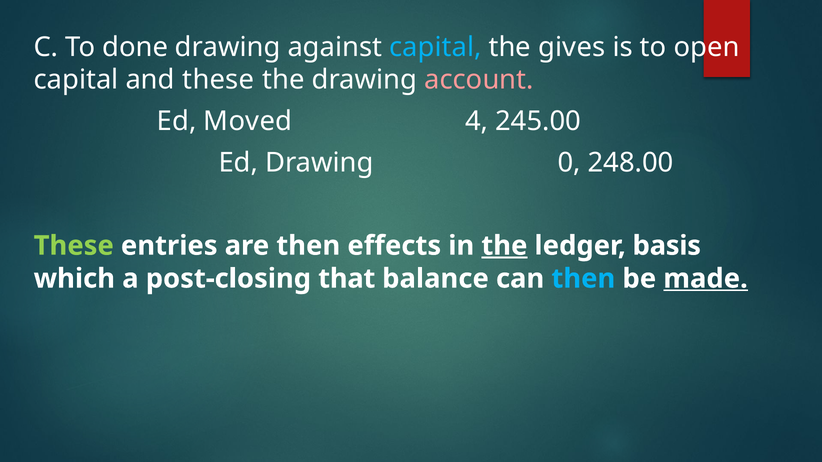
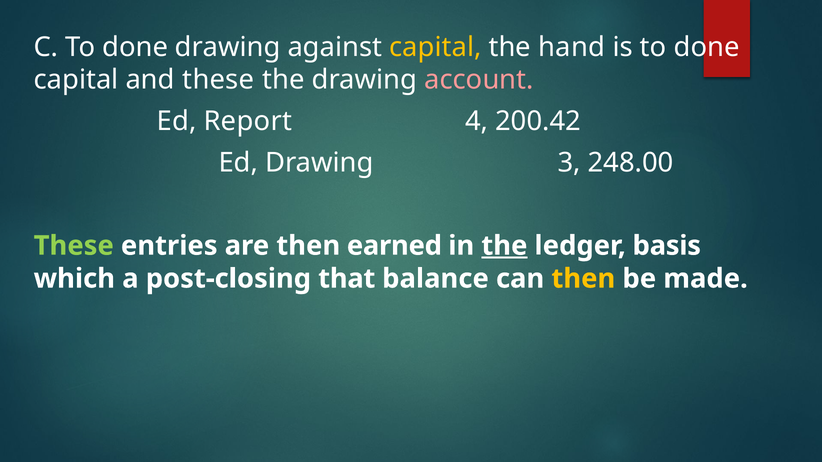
capital colour: light blue -> yellow (435, 47)
gives: gives -> hand (572, 47)
is to open: open -> done (707, 47)
Moved: Moved -> Report (248, 121)
245.00: 245.00 -> 200.42 (538, 121)
0: 0 -> 3 (569, 163)
effects: effects -> earned (394, 246)
then colour: light blue -> yellow (583, 279)
made underline: present -> none (706, 279)
